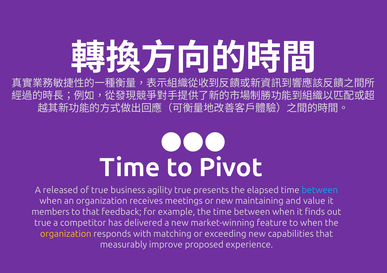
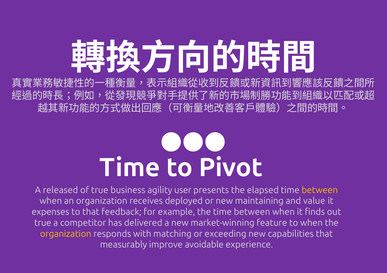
agility true: true -> user (183, 190)
between colour: light blue -> yellow (320, 190)
meetings: meetings -> deployed (184, 201)
members: members -> expenses (50, 212)
proposed: proposed -> avoidable (204, 245)
